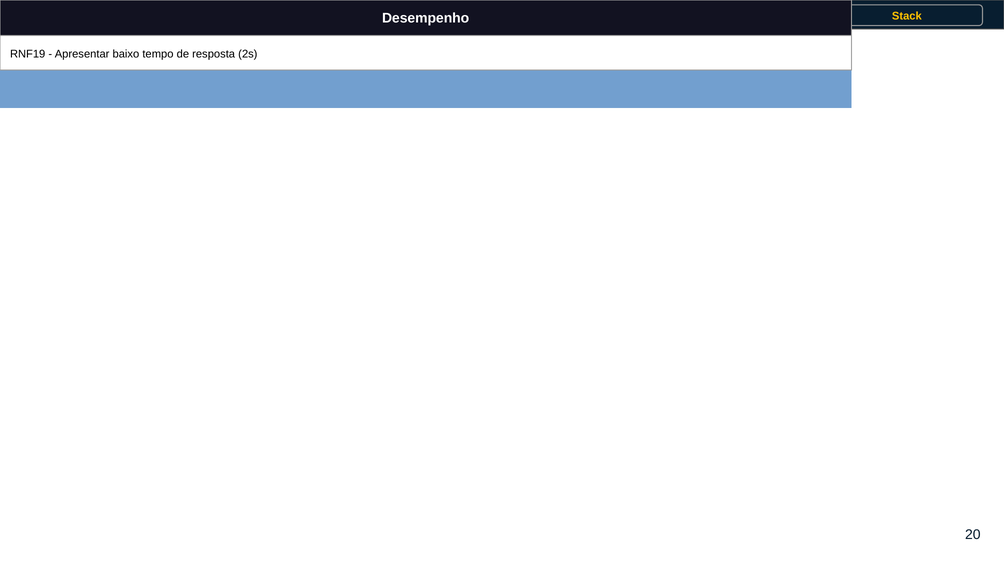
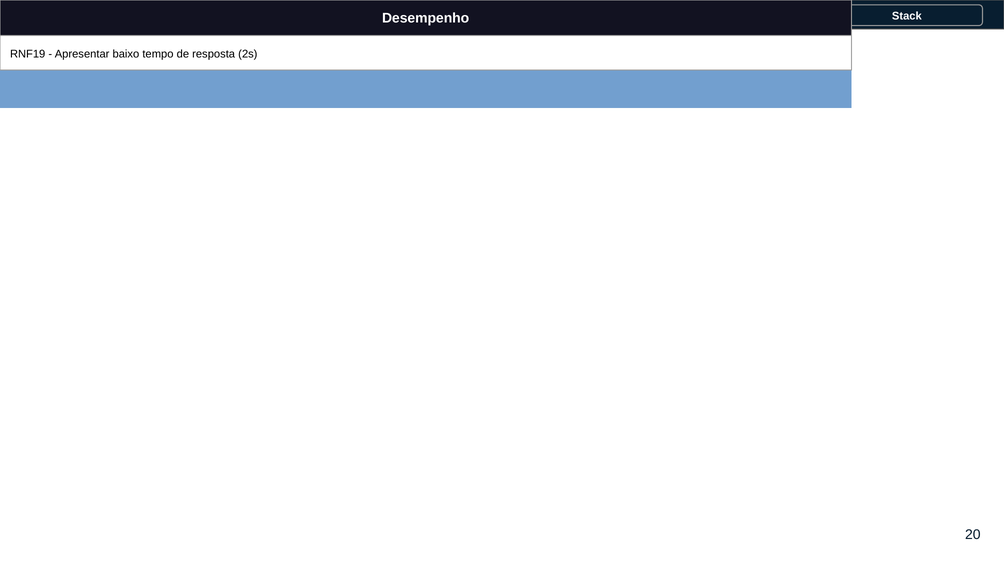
Stack colour: yellow -> white (907, 16)
